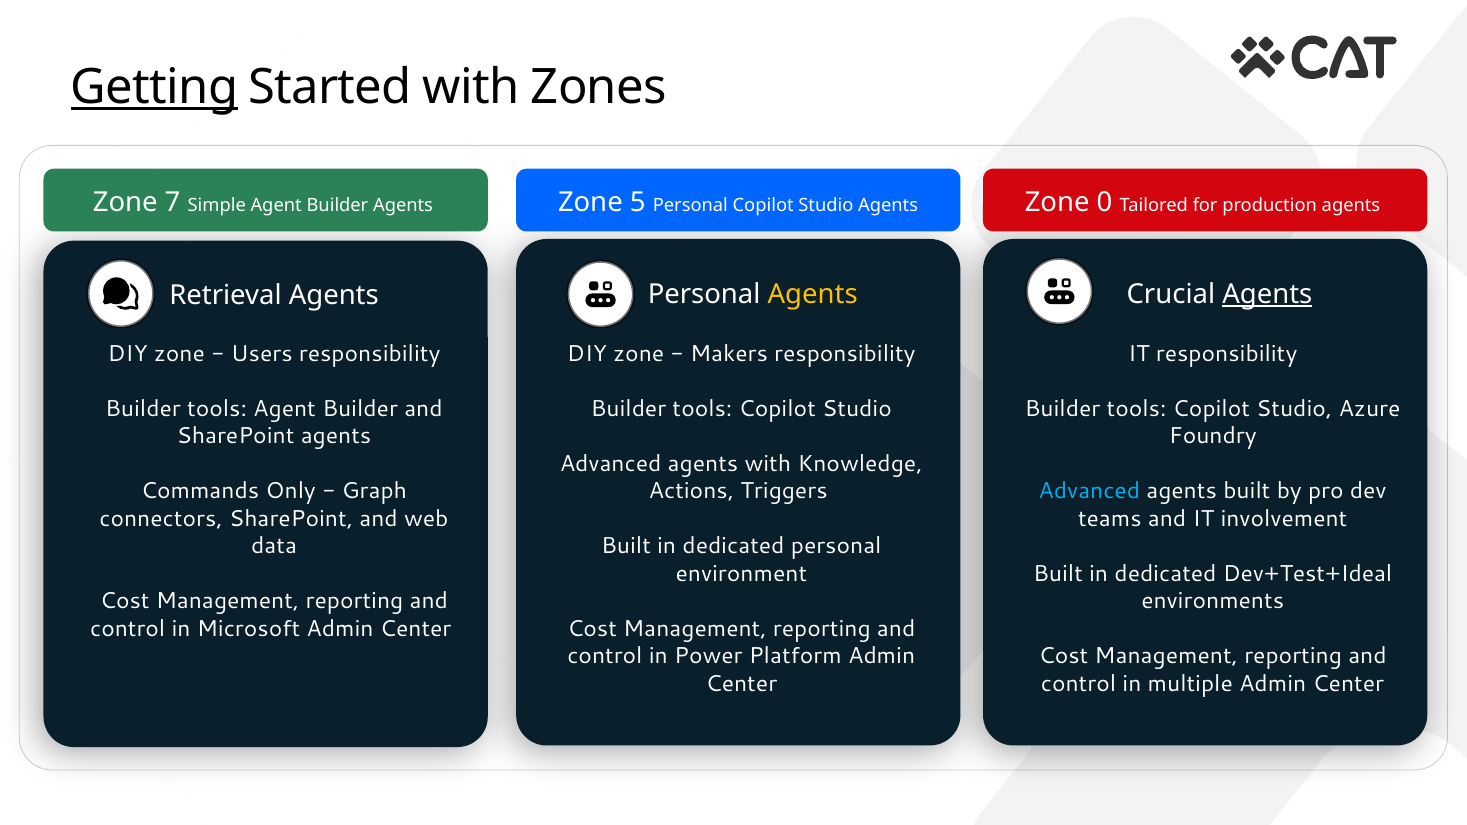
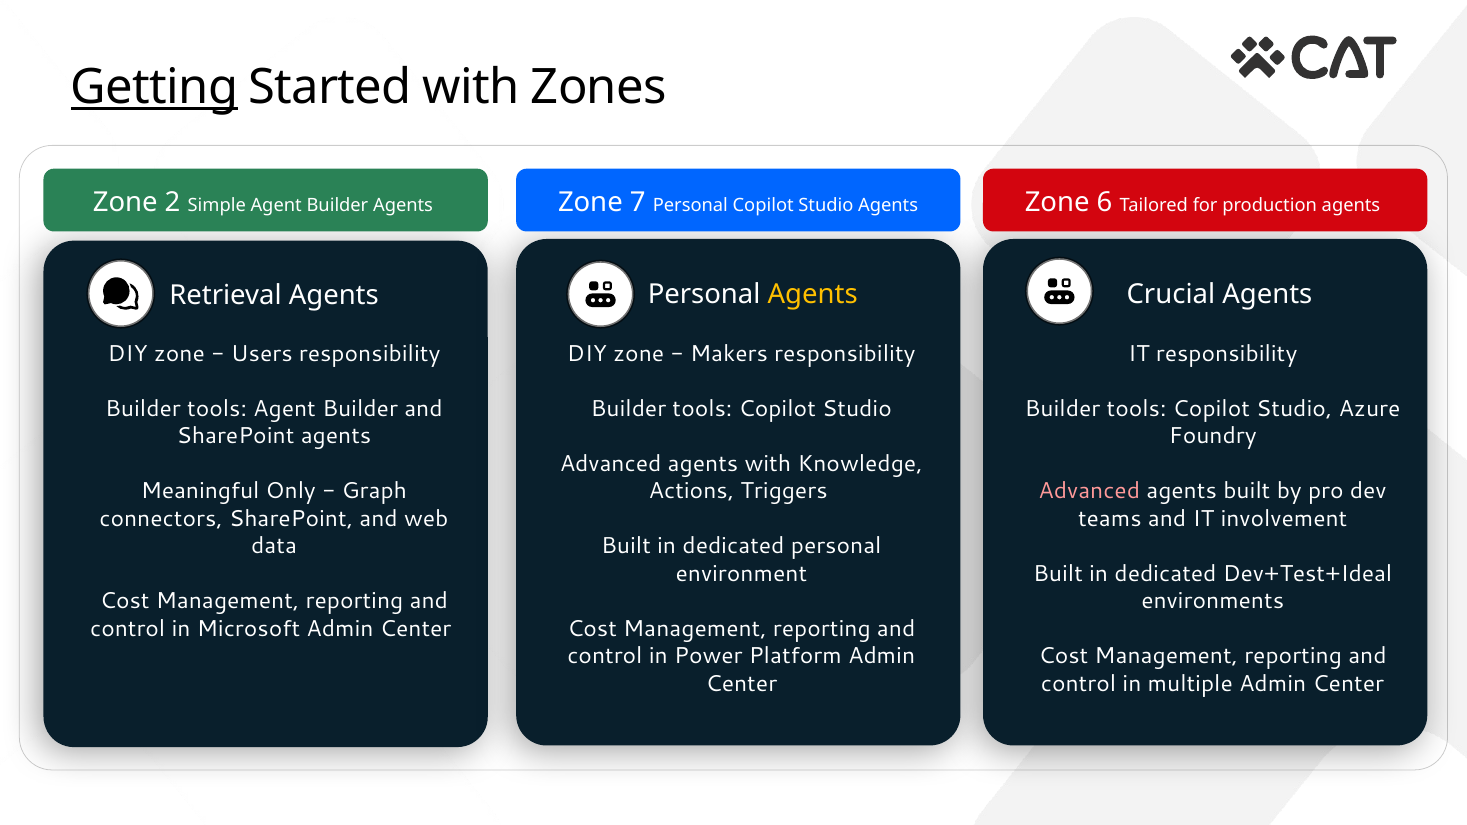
7: 7 -> 2 (173, 202)
5: 5 -> 7 (638, 202)
0: 0 -> 6 (1105, 202)
Agents underline: present -> none (1267, 295)
Commands: Commands -> Meaningful (200, 492)
Advanced colour: light blue -> pink (1089, 492)
